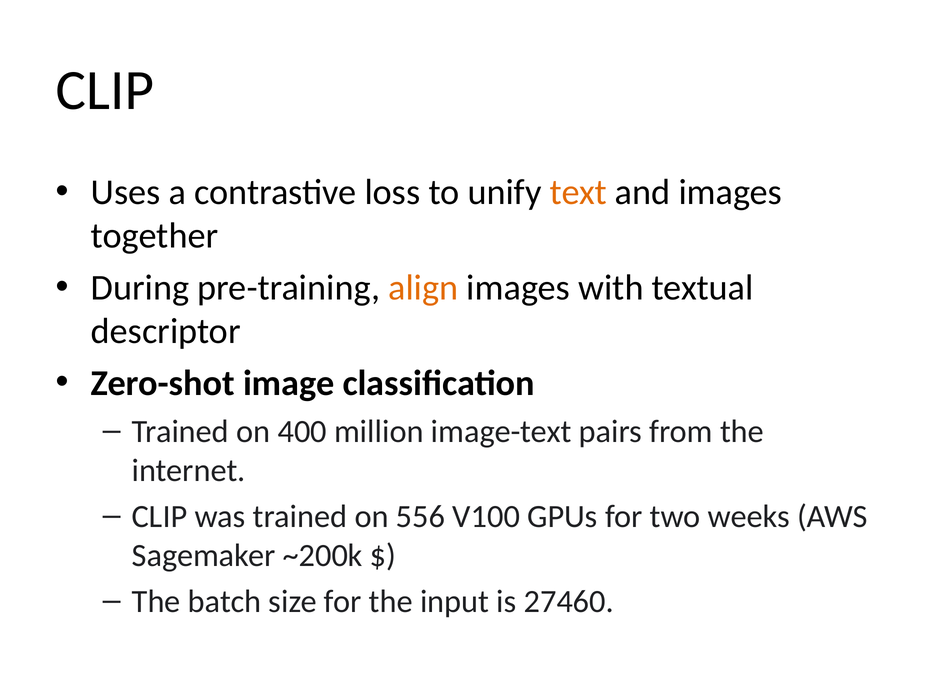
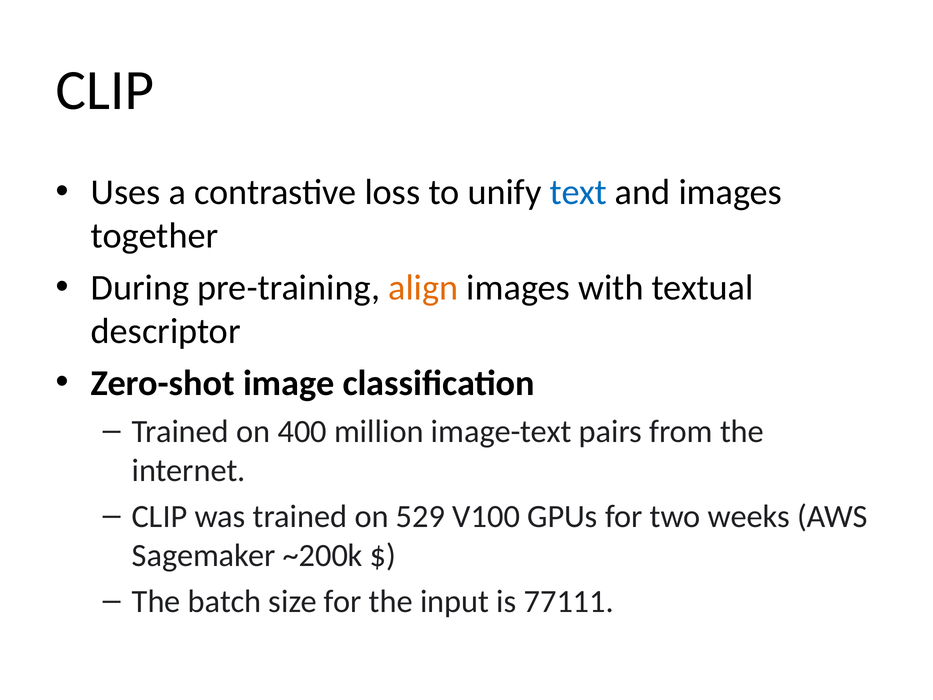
text colour: orange -> blue (578, 192)
556: 556 -> 529 (420, 516)
27460: 27460 -> 77111 (569, 601)
